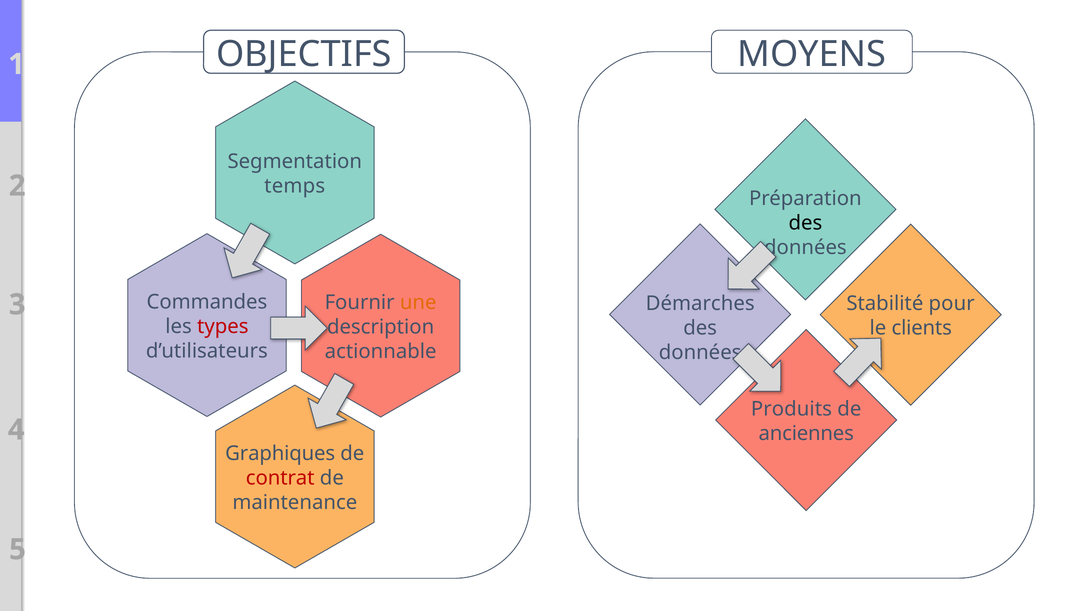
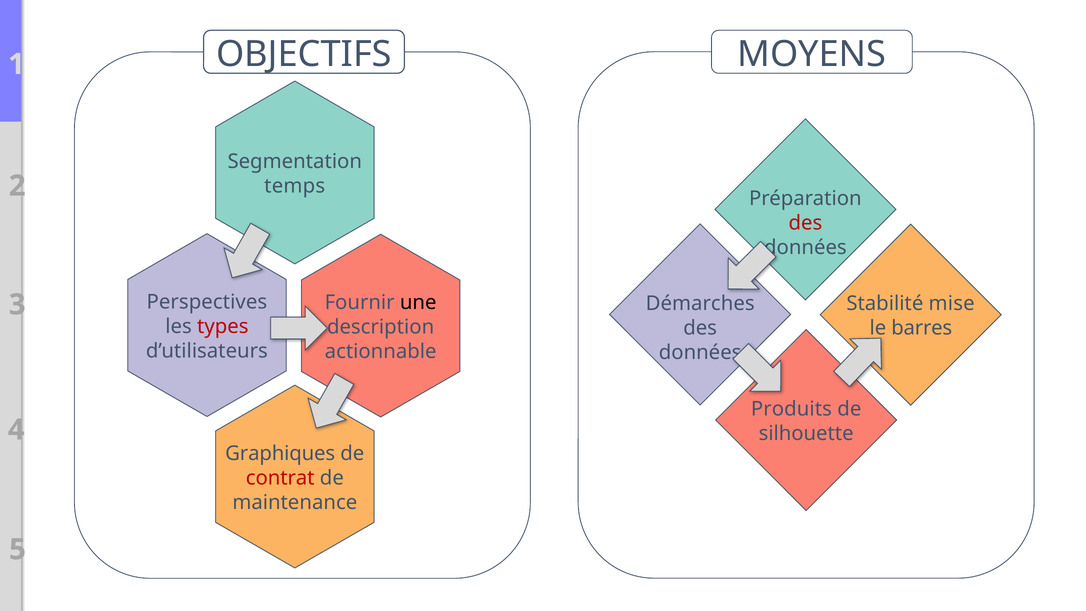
des colour: black -> red (805, 223)
Commandes: Commandes -> Perspectives (207, 302)
une colour: orange -> black (418, 303)
pour: pour -> mise (952, 303)
clients: clients -> barres (922, 328)
anciennes: anciennes -> silhouette (806, 434)
